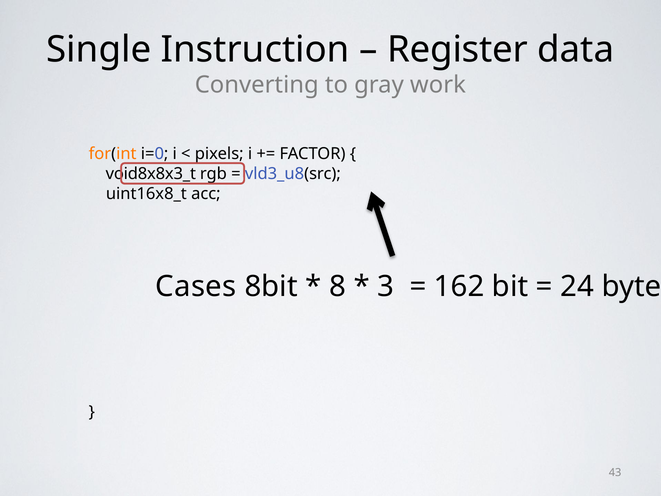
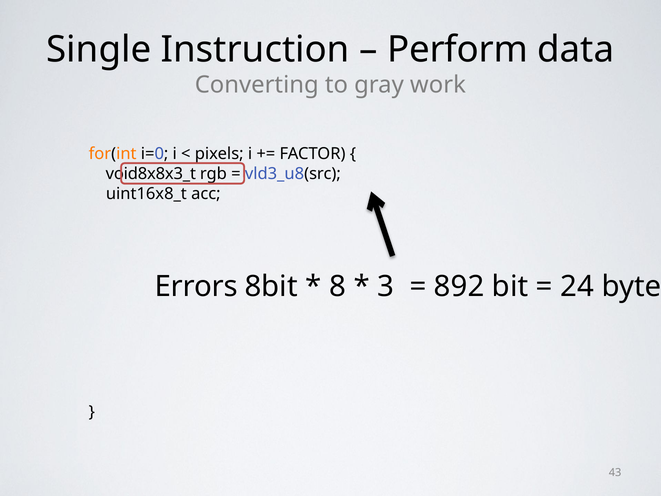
Register: Register -> Perform (458, 49)
Cases: Cases -> Errors (196, 287)
162: 162 -> 892 (459, 287)
